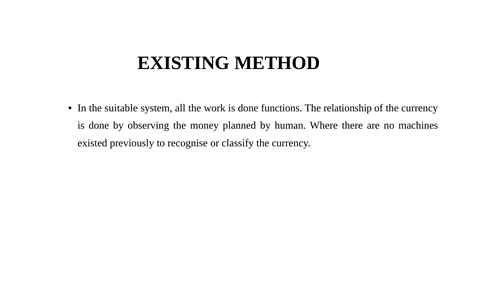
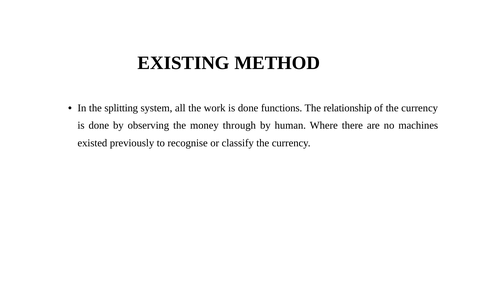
suitable: suitable -> splitting (121, 108)
planned: planned -> through (239, 126)
